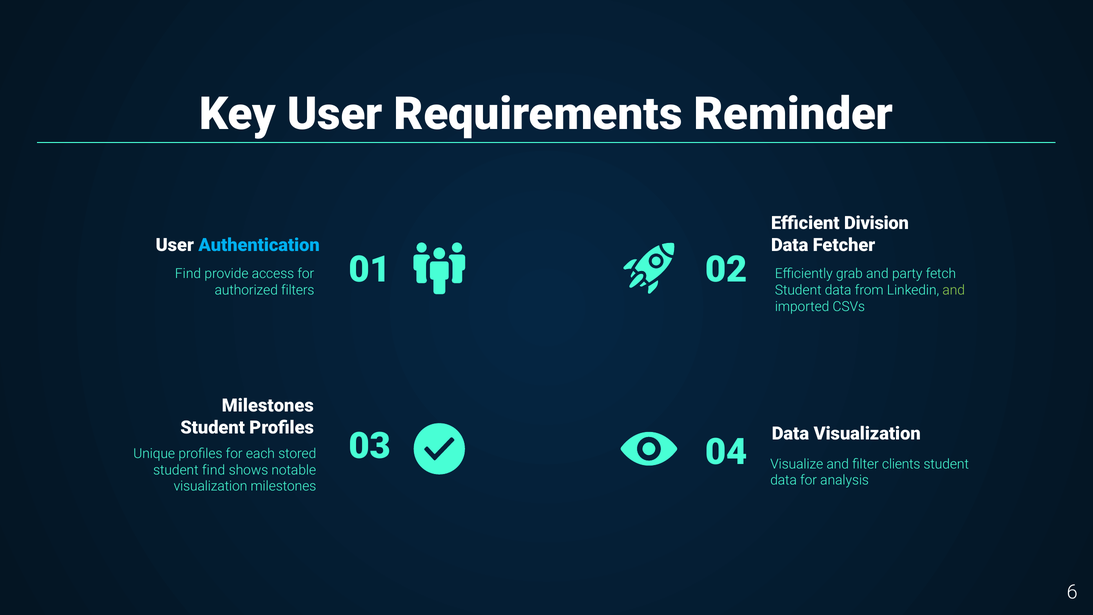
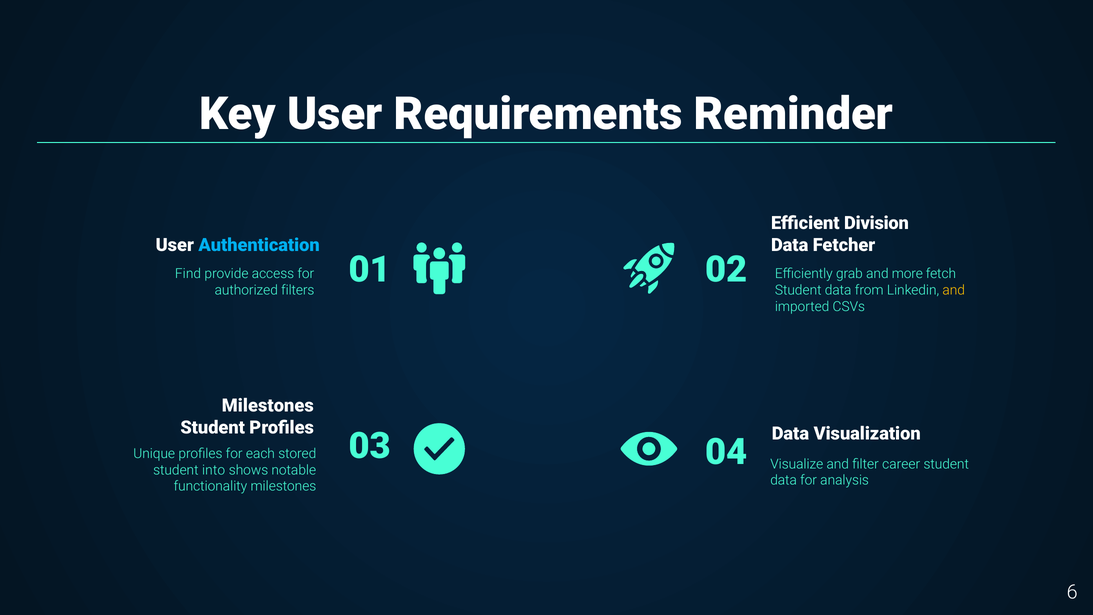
party: party -> more (907, 274)
and colour: light green -> yellow (954, 290)
clients: clients -> career (901, 464)
student find: find -> into (214, 470)
visualization: visualization -> functionality (210, 486)
